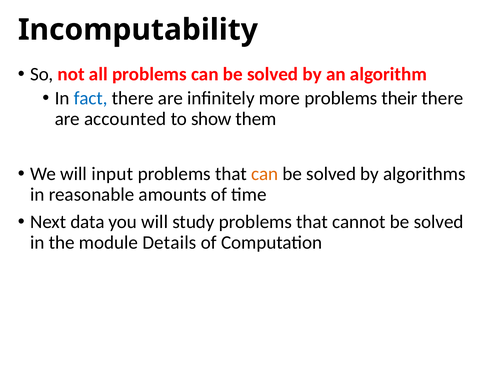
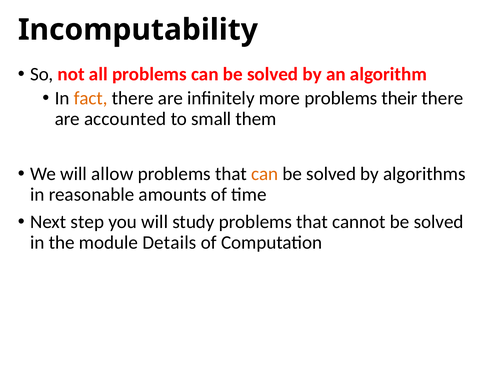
fact colour: blue -> orange (91, 98)
show: show -> small (211, 119)
input: input -> allow (112, 174)
data: data -> step (87, 222)
